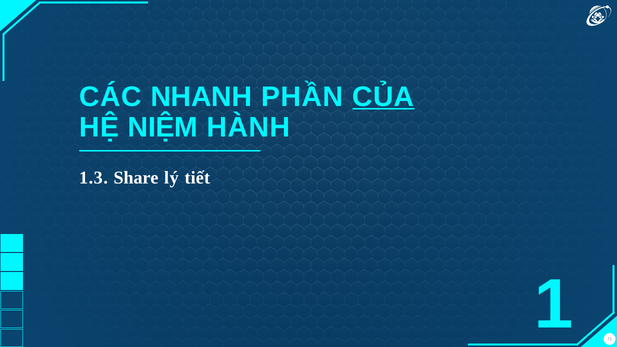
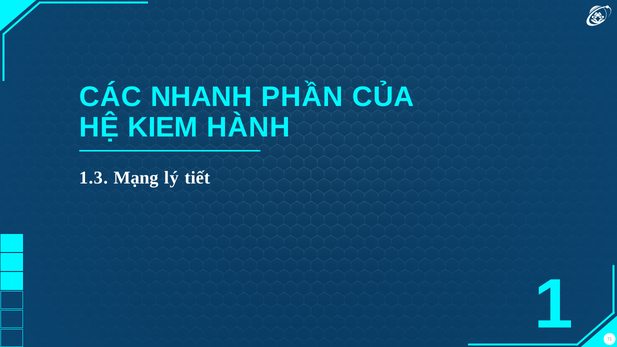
CỦA underline: present -> none (383, 97)
NIỆM: NIỆM -> KIEM (163, 127)
Share: Share -> Mạng (136, 178)
